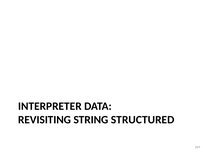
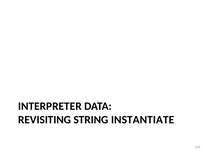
STRUCTURED: STRUCTURED -> INSTANTIATE (143, 120)
